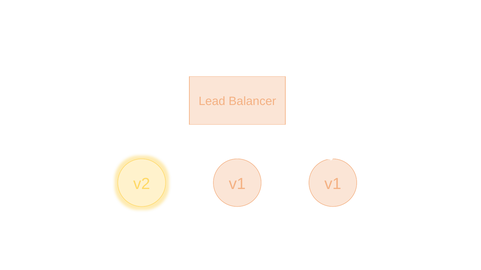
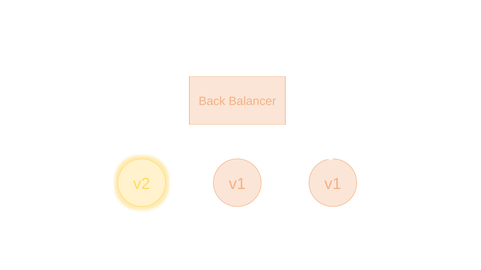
Lead: Lead -> Back (212, 102)
